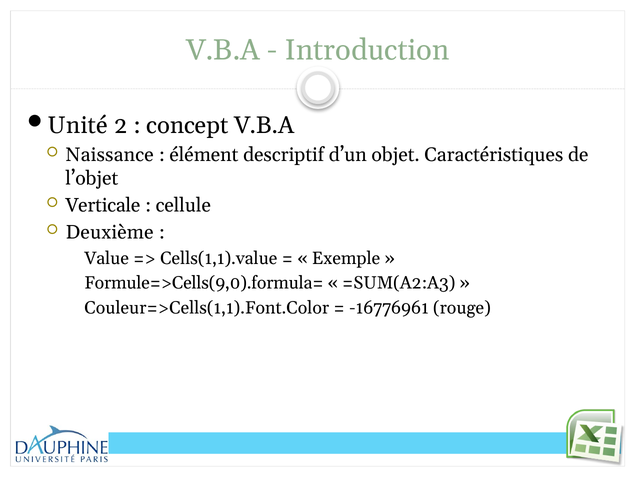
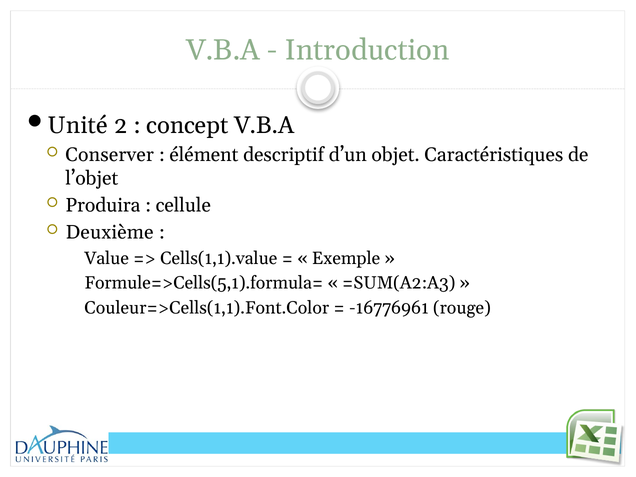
Naissance: Naissance -> Conserver (110, 155)
Verticale: Verticale -> Produira (103, 205)
Formule=>Cells(9,0).formula=: Formule=>Cells(9,0).formula= -> Formule=>Cells(5,1).formula= (204, 283)
